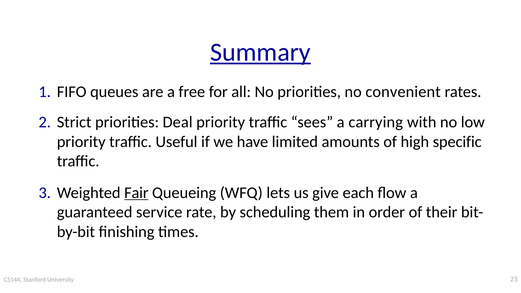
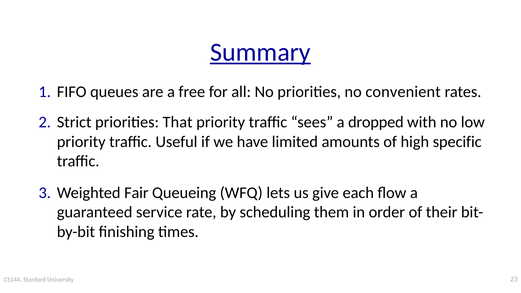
Deal: Deal -> That (178, 122)
carrying: carrying -> dropped (376, 122)
Fair underline: present -> none (136, 193)
